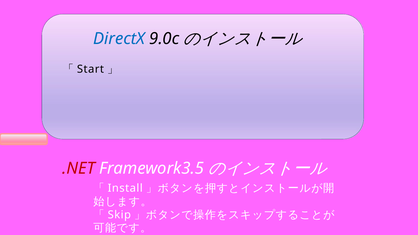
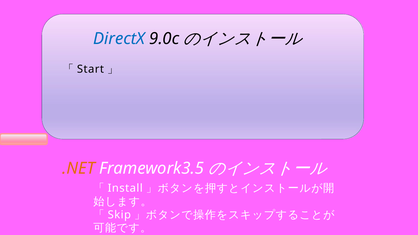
.NET colour: red -> orange (79, 168)
